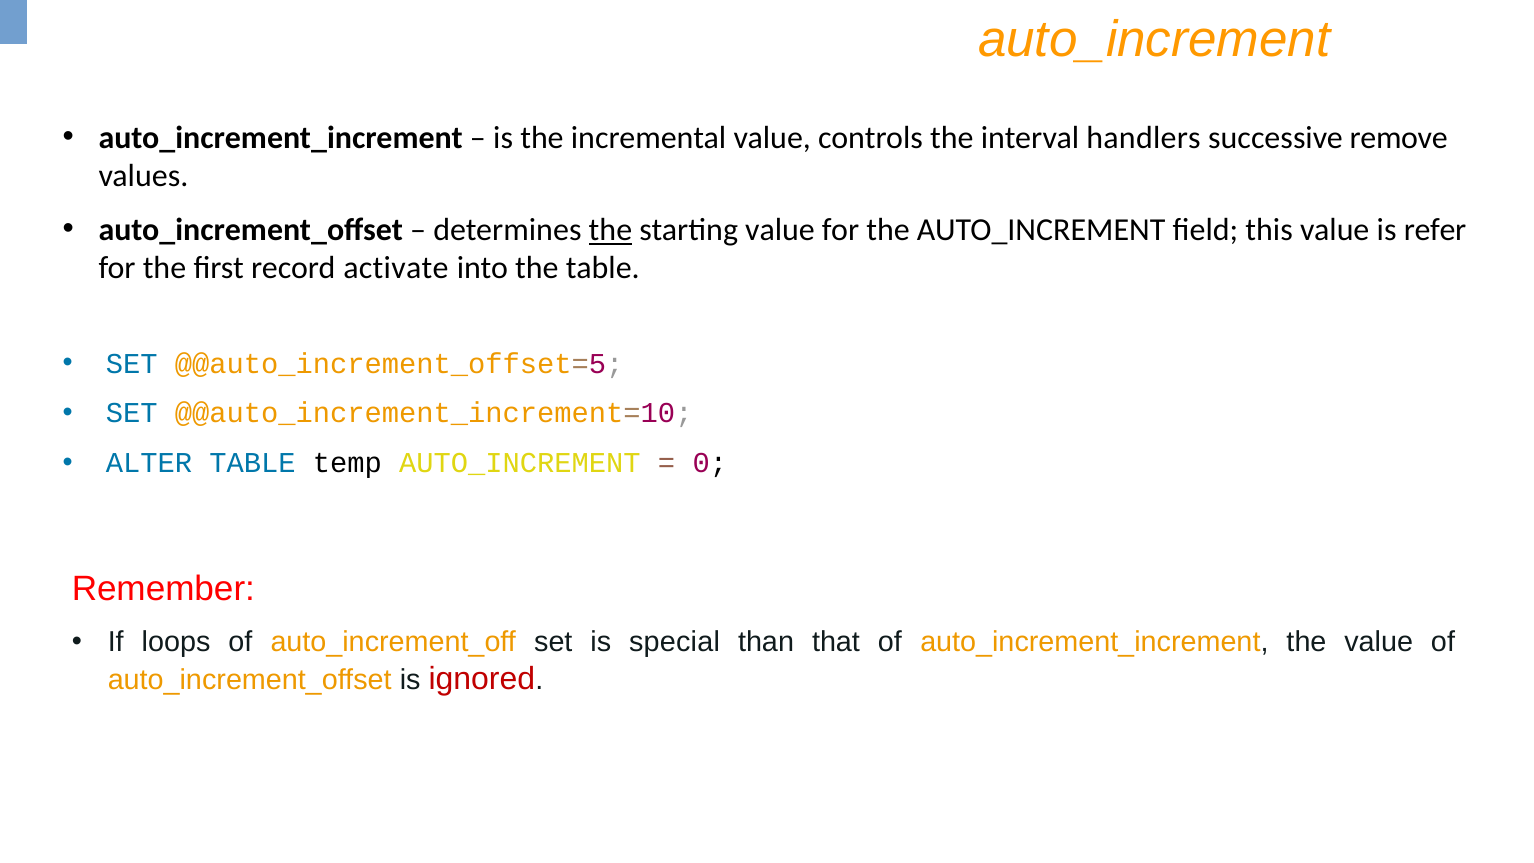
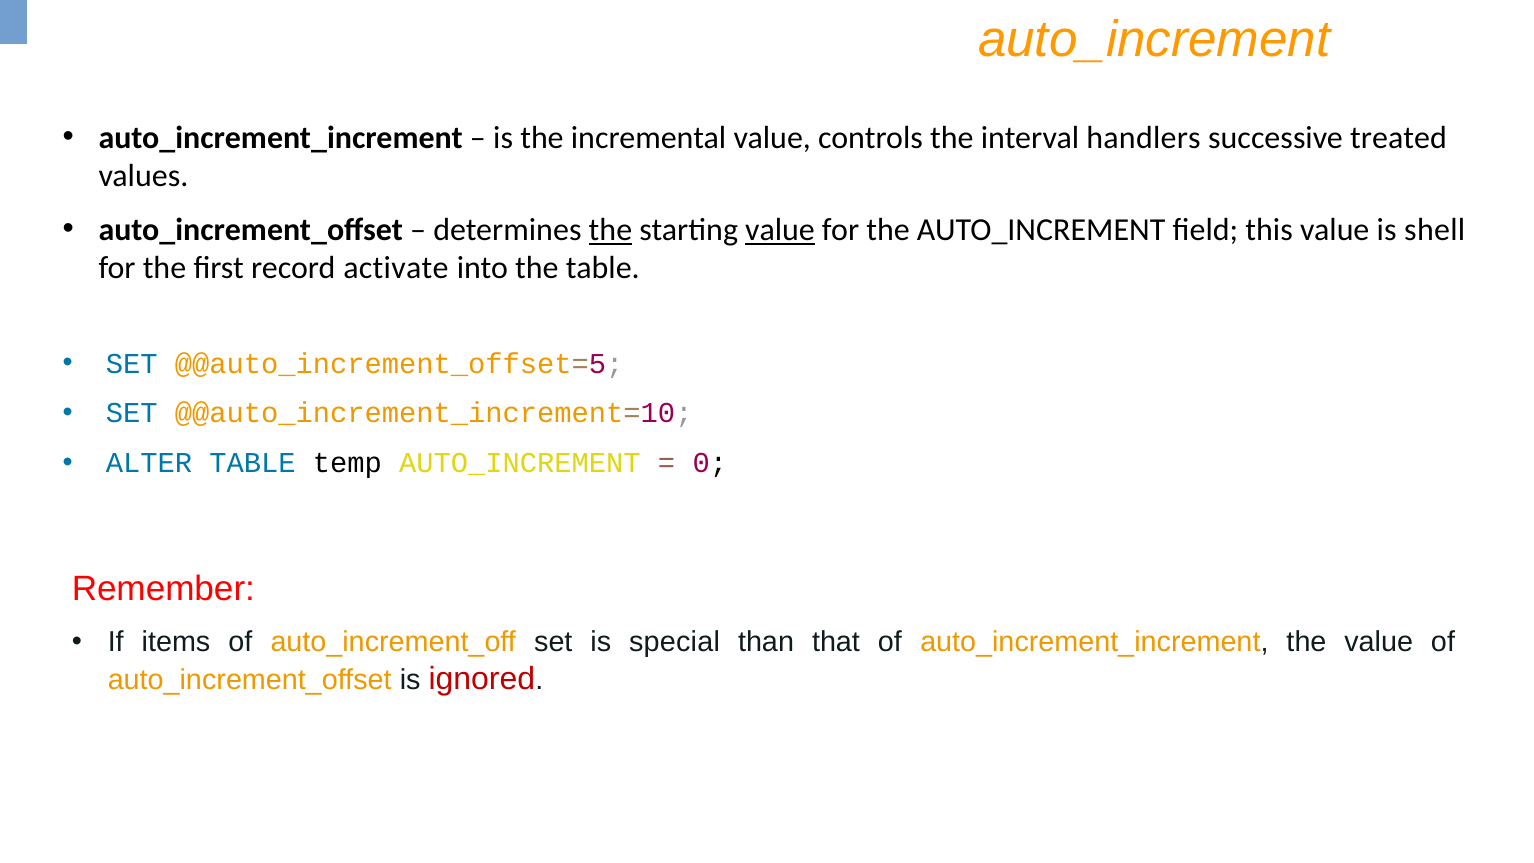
remove: remove -> treated (1398, 138)
value underline: none -> present (780, 230)
refer: refer -> shell (1435, 230)
loops: loops -> items (176, 642)
